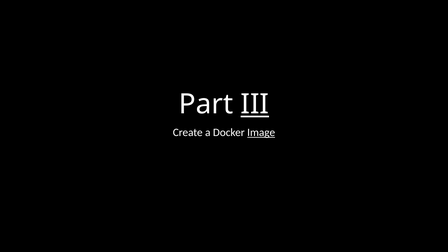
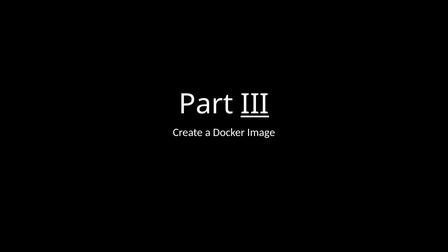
Image underline: present -> none (261, 132)
